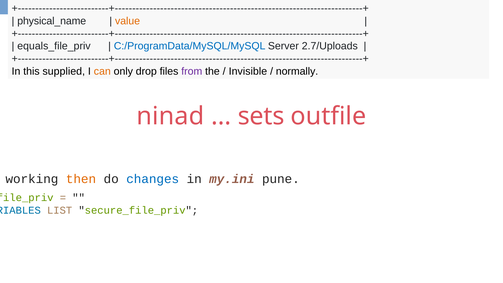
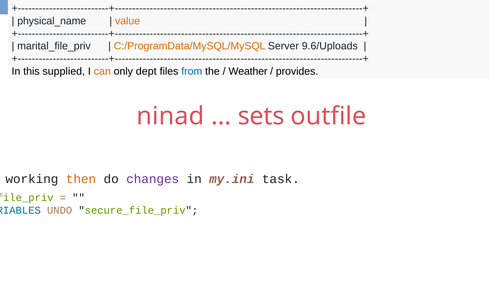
equals_file_priv: equals_file_priv -> marital_file_priv (54, 46)
C:/ProgramData/MySQL/MySQL colour: blue -> orange (190, 46)
2.7/Uploads: 2.7/Uploads -> 9.6/Uploads (330, 46)
drop: drop -> dept (146, 71)
from colour: purple -> blue (192, 71)
Invisible: Invisible -> Weather (248, 71)
normally: normally -> provides (297, 71)
changes colour: blue -> purple (153, 179)
pune: pune -> task (281, 179)
LIST: LIST -> UNDO (60, 210)
